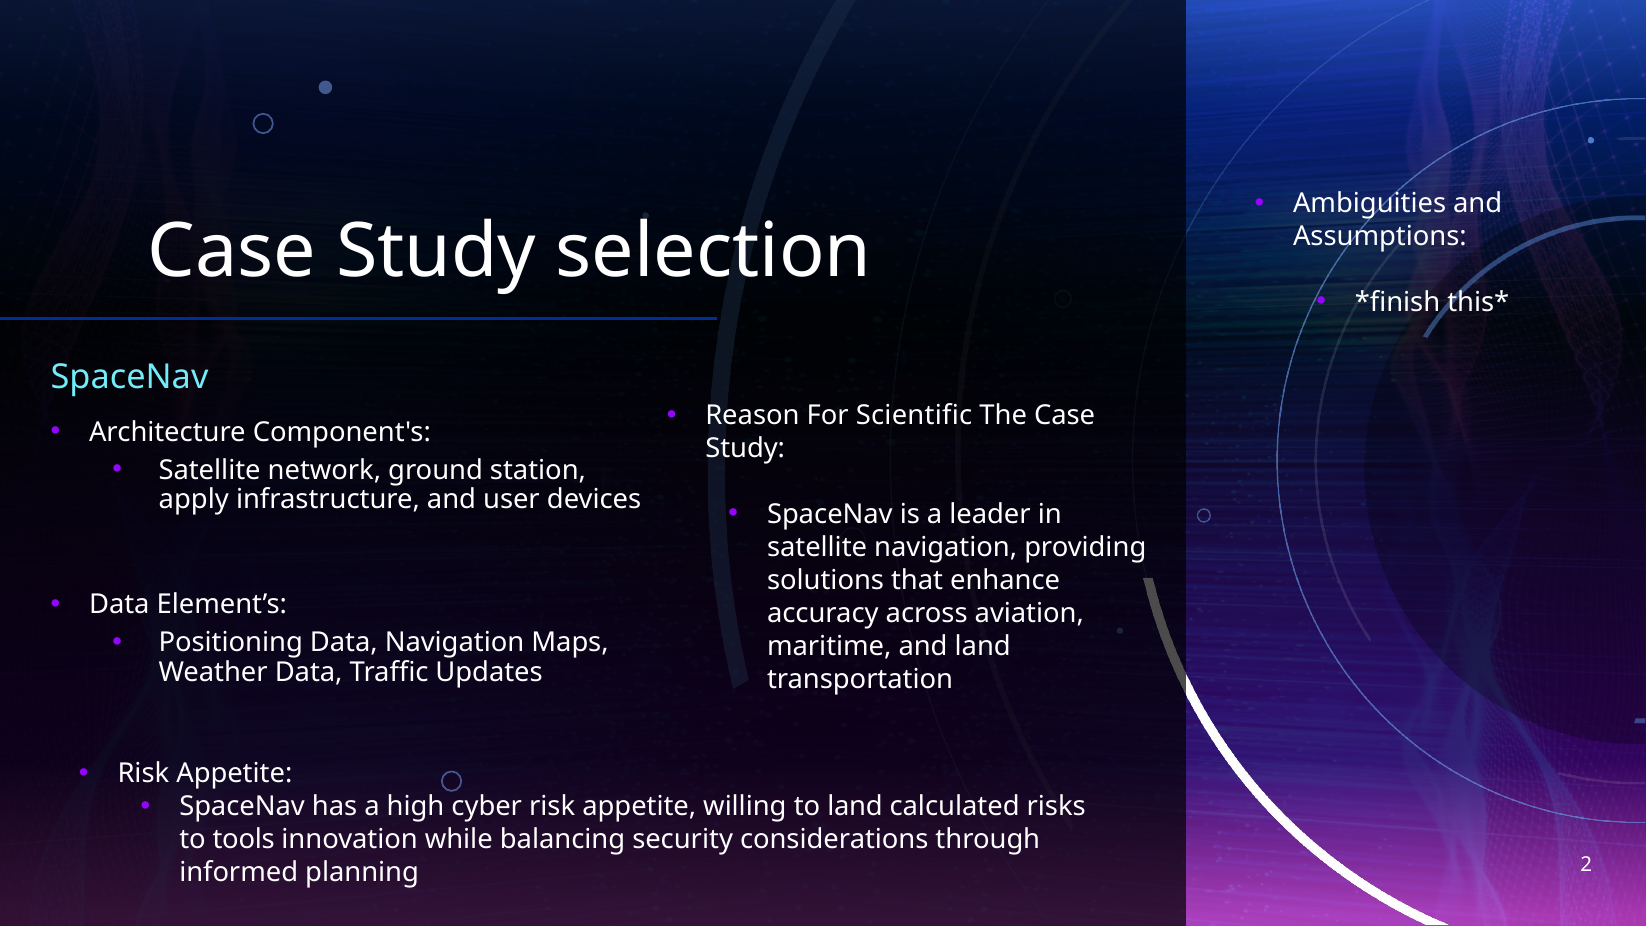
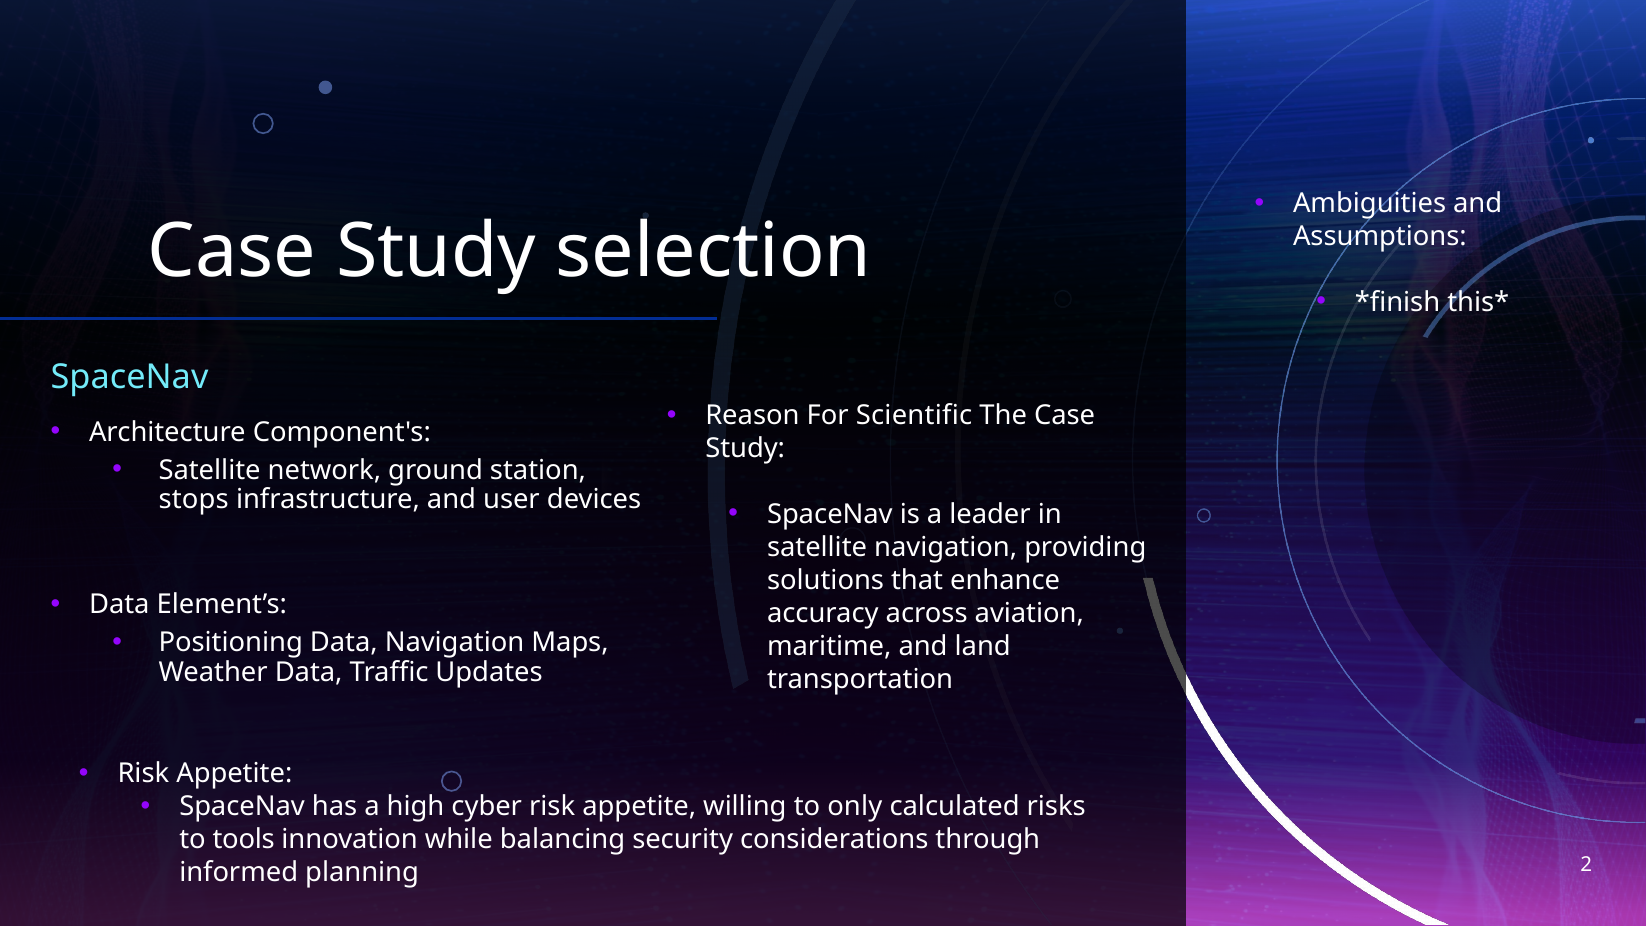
apply: apply -> stops (194, 500)
to land: land -> only (855, 806)
